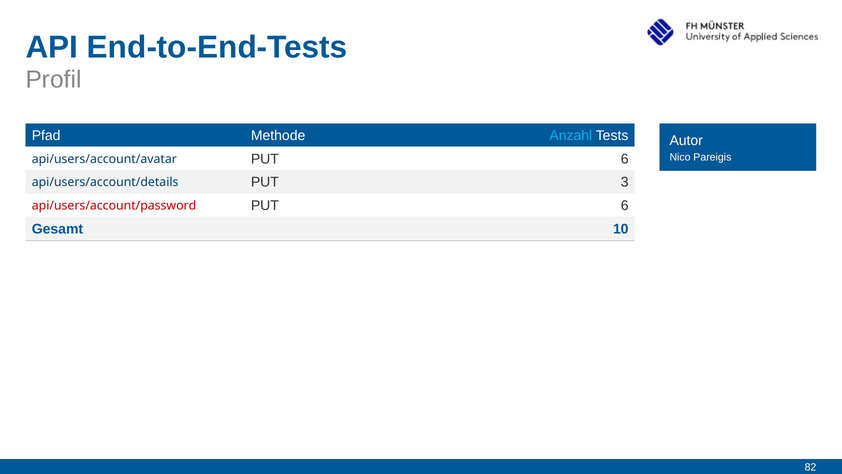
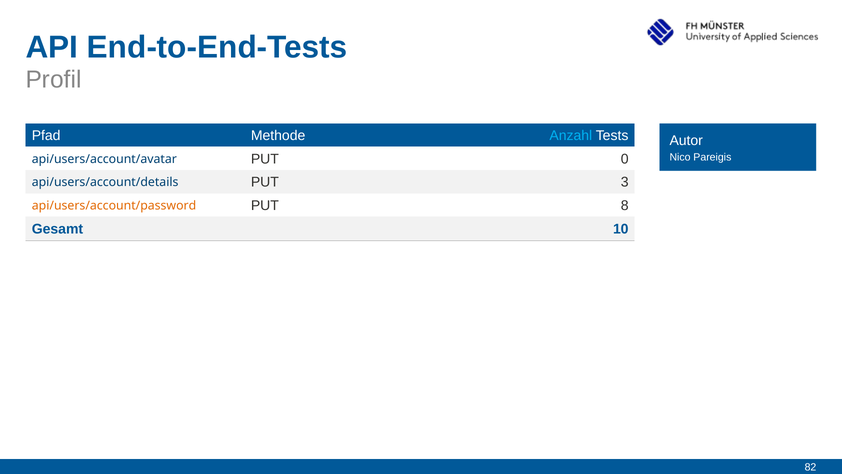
api/users/account/avatar PUT 6: 6 -> 0 (625, 159)
api/users/account/password colour: red -> orange (114, 205)
6: 6 -> 8 (625, 206)
